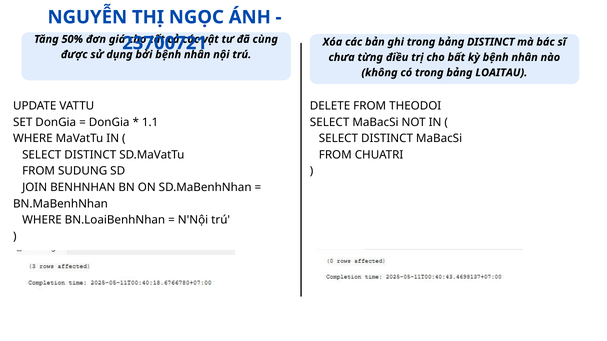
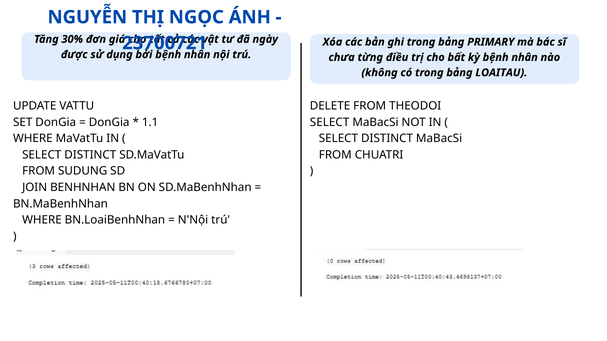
50%: 50% -> 30% (72, 39)
cùng: cùng -> ngày (265, 39)
bảng DISTINCT: DISTINCT -> PRIMARY (491, 42)
